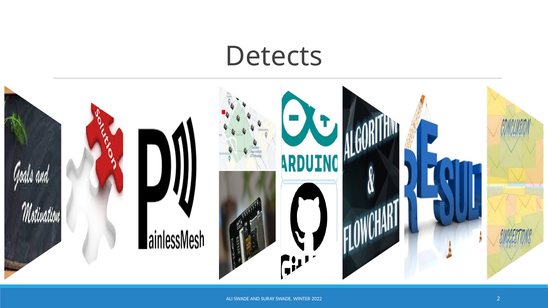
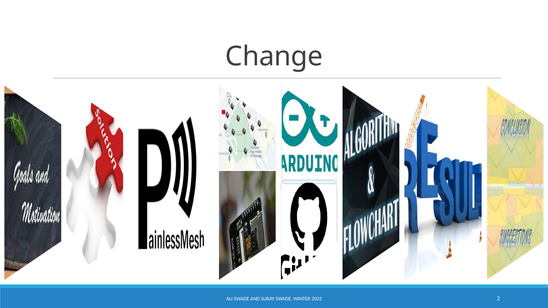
Detects: Detects -> Change (274, 56)
